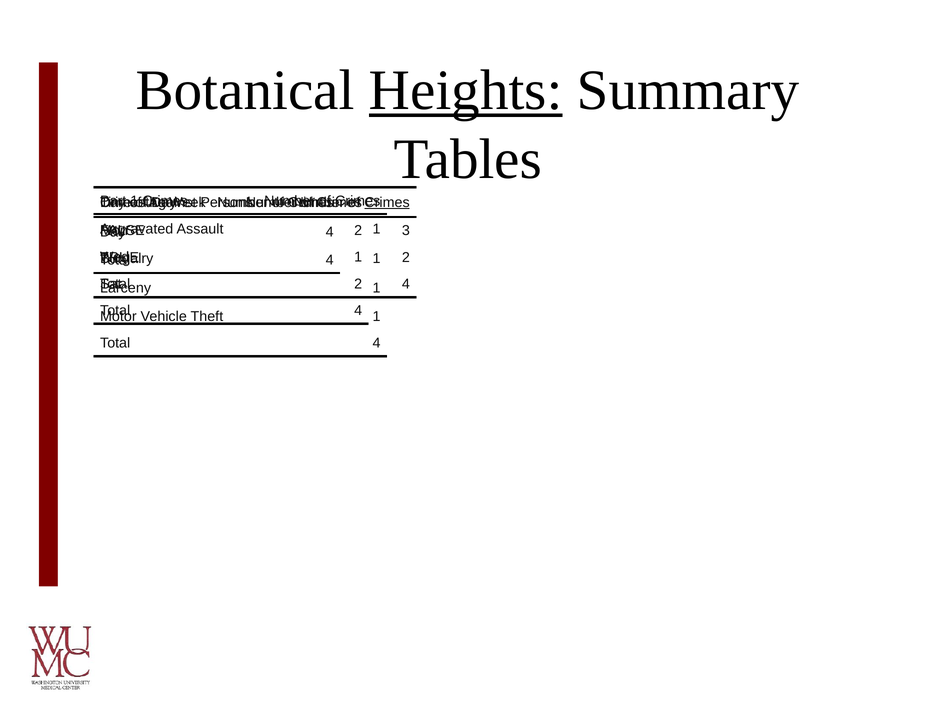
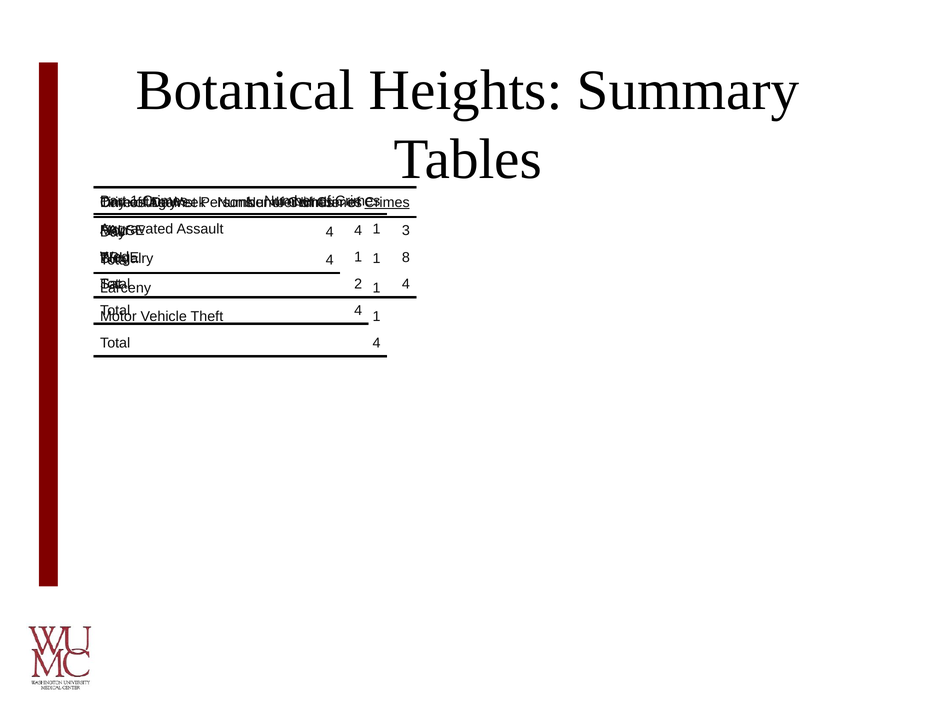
Heights underline: present -> none (466, 91)
2: 2 -> 4 (358, 230)
2: 2 -> 8 (406, 257)
